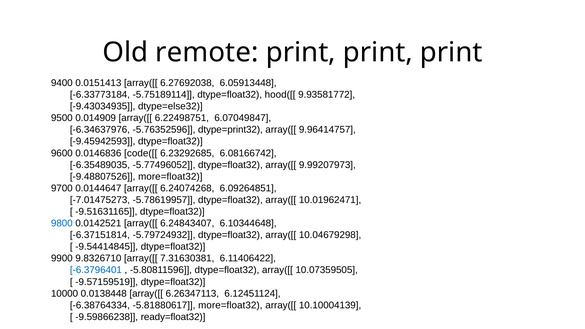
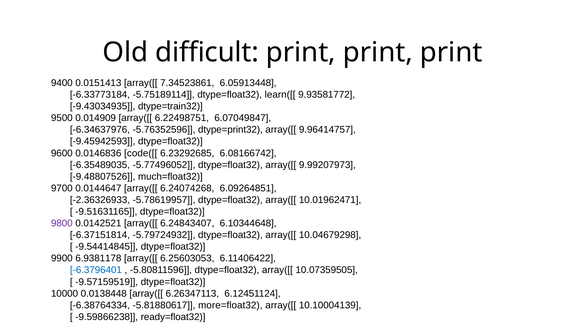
remote: remote -> difficult (207, 52)
6.27692038: 6.27692038 -> 7.34523861 (187, 83)
hood([[: hood([[ -> learn([[ (280, 95)
dtype=else32: dtype=else32 -> dtype=train32 (170, 106)
-9.48807526 more=float32: more=float32 -> much=float32 (170, 177)
-7.01475273: -7.01475273 -> -2.36326933 (100, 200)
9800 colour: blue -> purple (62, 223)
9.8326710: 9.8326710 -> 6.9381178 (98, 258)
7.31630381: 7.31630381 -> 6.25603053 (187, 258)
